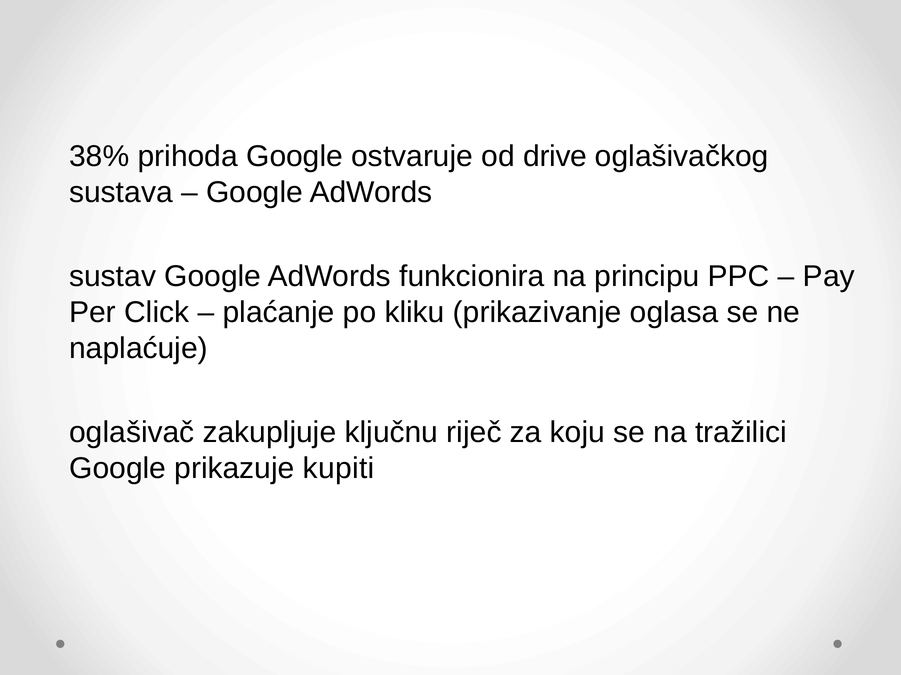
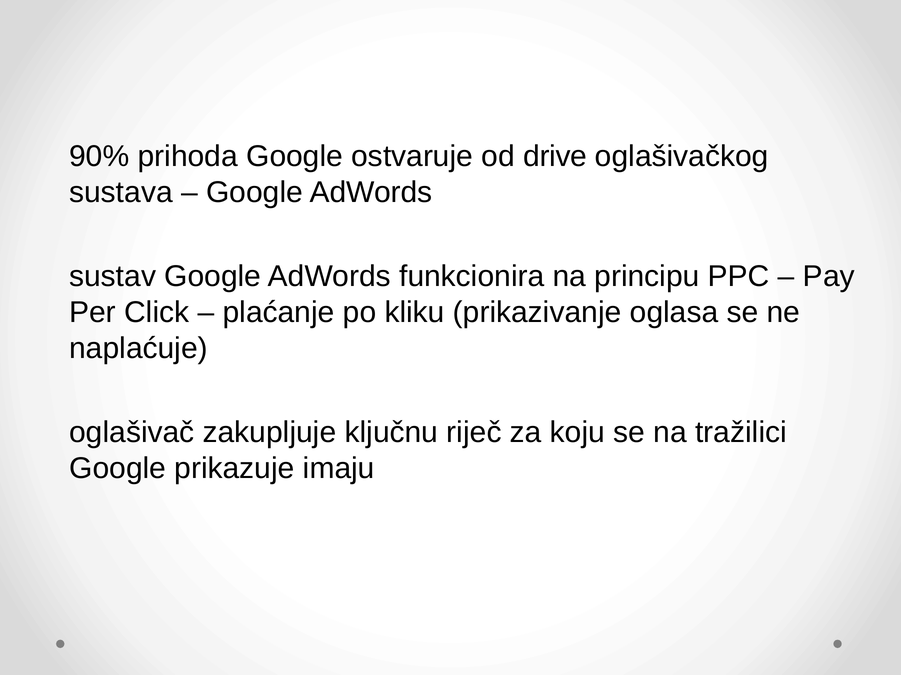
38%: 38% -> 90% (99, 157)
kupiti: kupiti -> imaju (339, 469)
